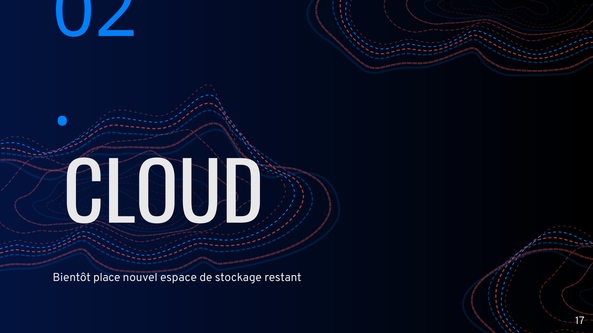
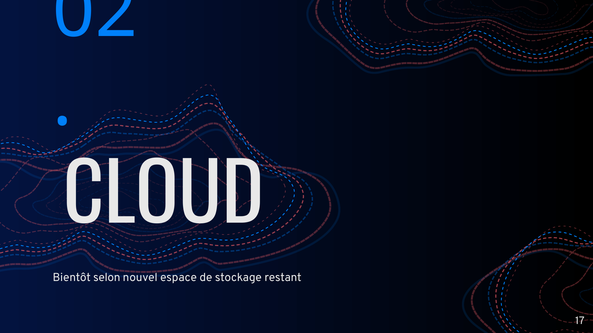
place: place -> selon (107, 278)
